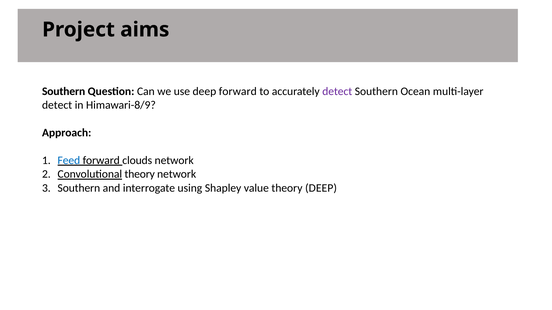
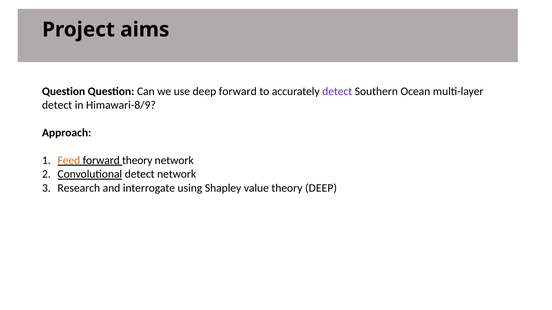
Southern: Southern -> Question (64, 92)
Feed colour: blue -> orange (69, 161)
forward clouds: clouds -> theory (137, 161)
Convolutional theory: theory -> detect (140, 174)
Southern: Southern -> Research (79, 188)
